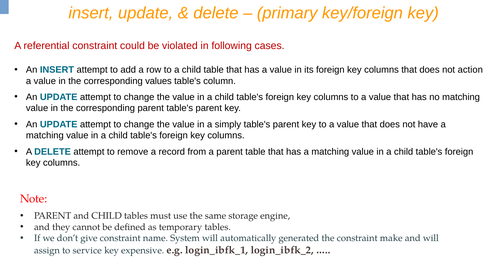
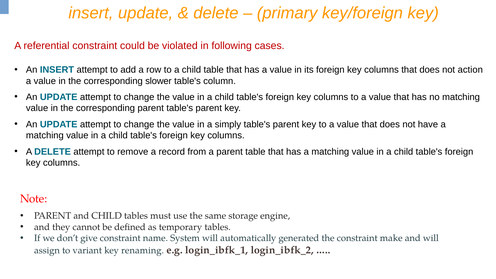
values: values -> slower (158, 81)
service: service -> variant (87, 250)
expensive: expensive -> renaming (143, 250)
